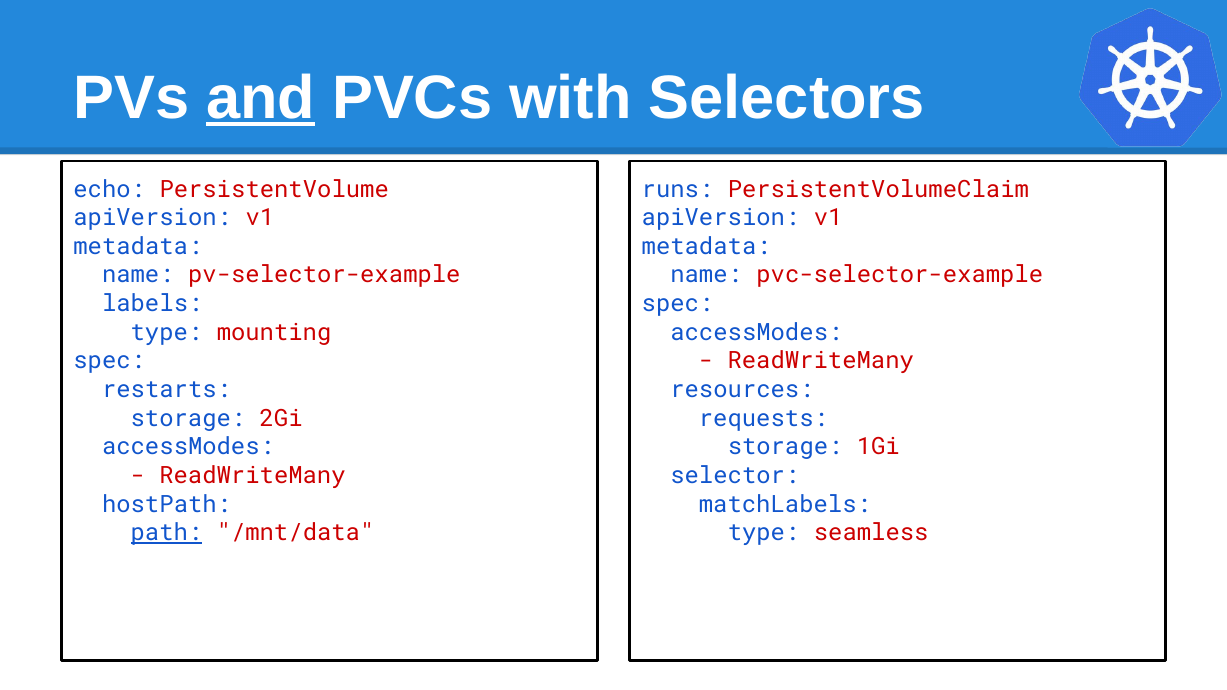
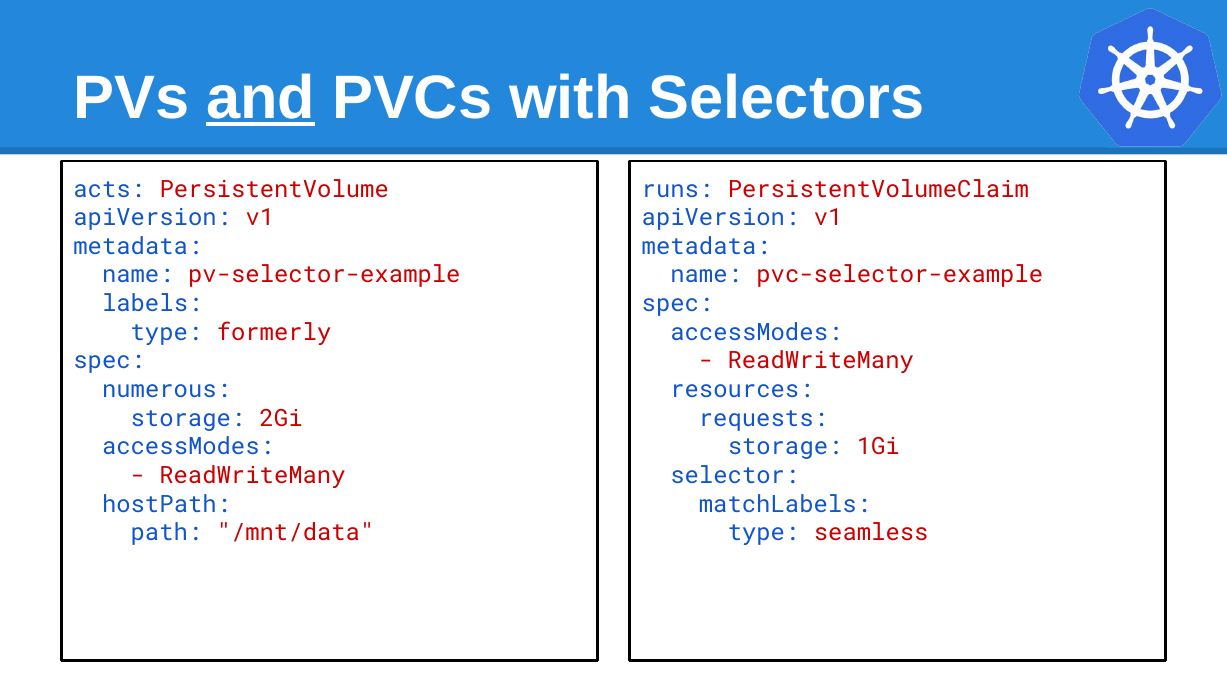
echo: echo -> acts (109, 189)
mounting: mounting -> formerly (274, 332)
restarts: restarts -> numerous (167, 390)
path underline: present -> none (166, 533)
